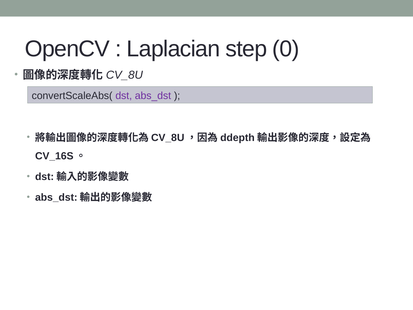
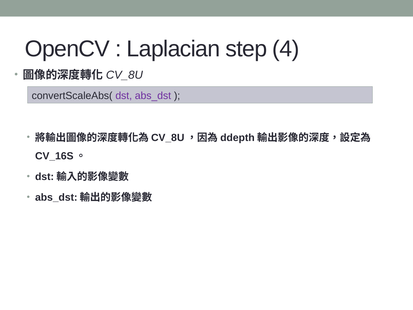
0: 0 -> 4 (286, 49)
